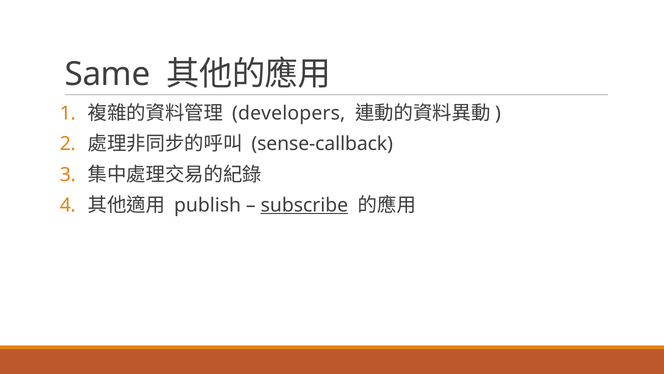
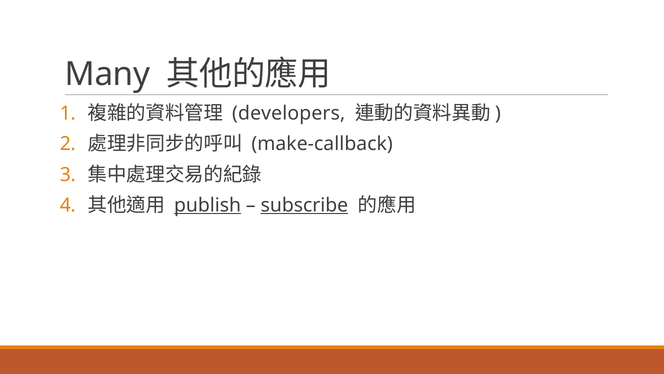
Same: Same -> Many (107, 74)
sense-callback: sense-callback -> make-callback (322, 144)
publish underline: none -> present (208, 205)
